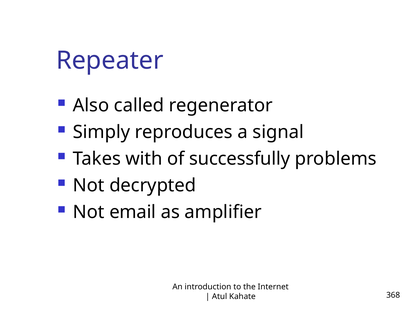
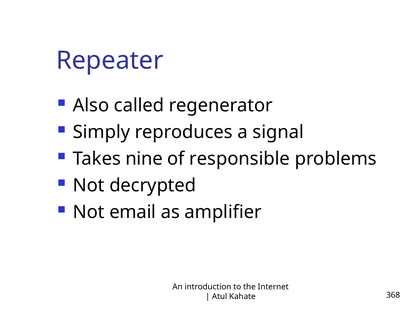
with: with -> nine (144, 159)
successfully: successfully -> responsible (240, 159)
